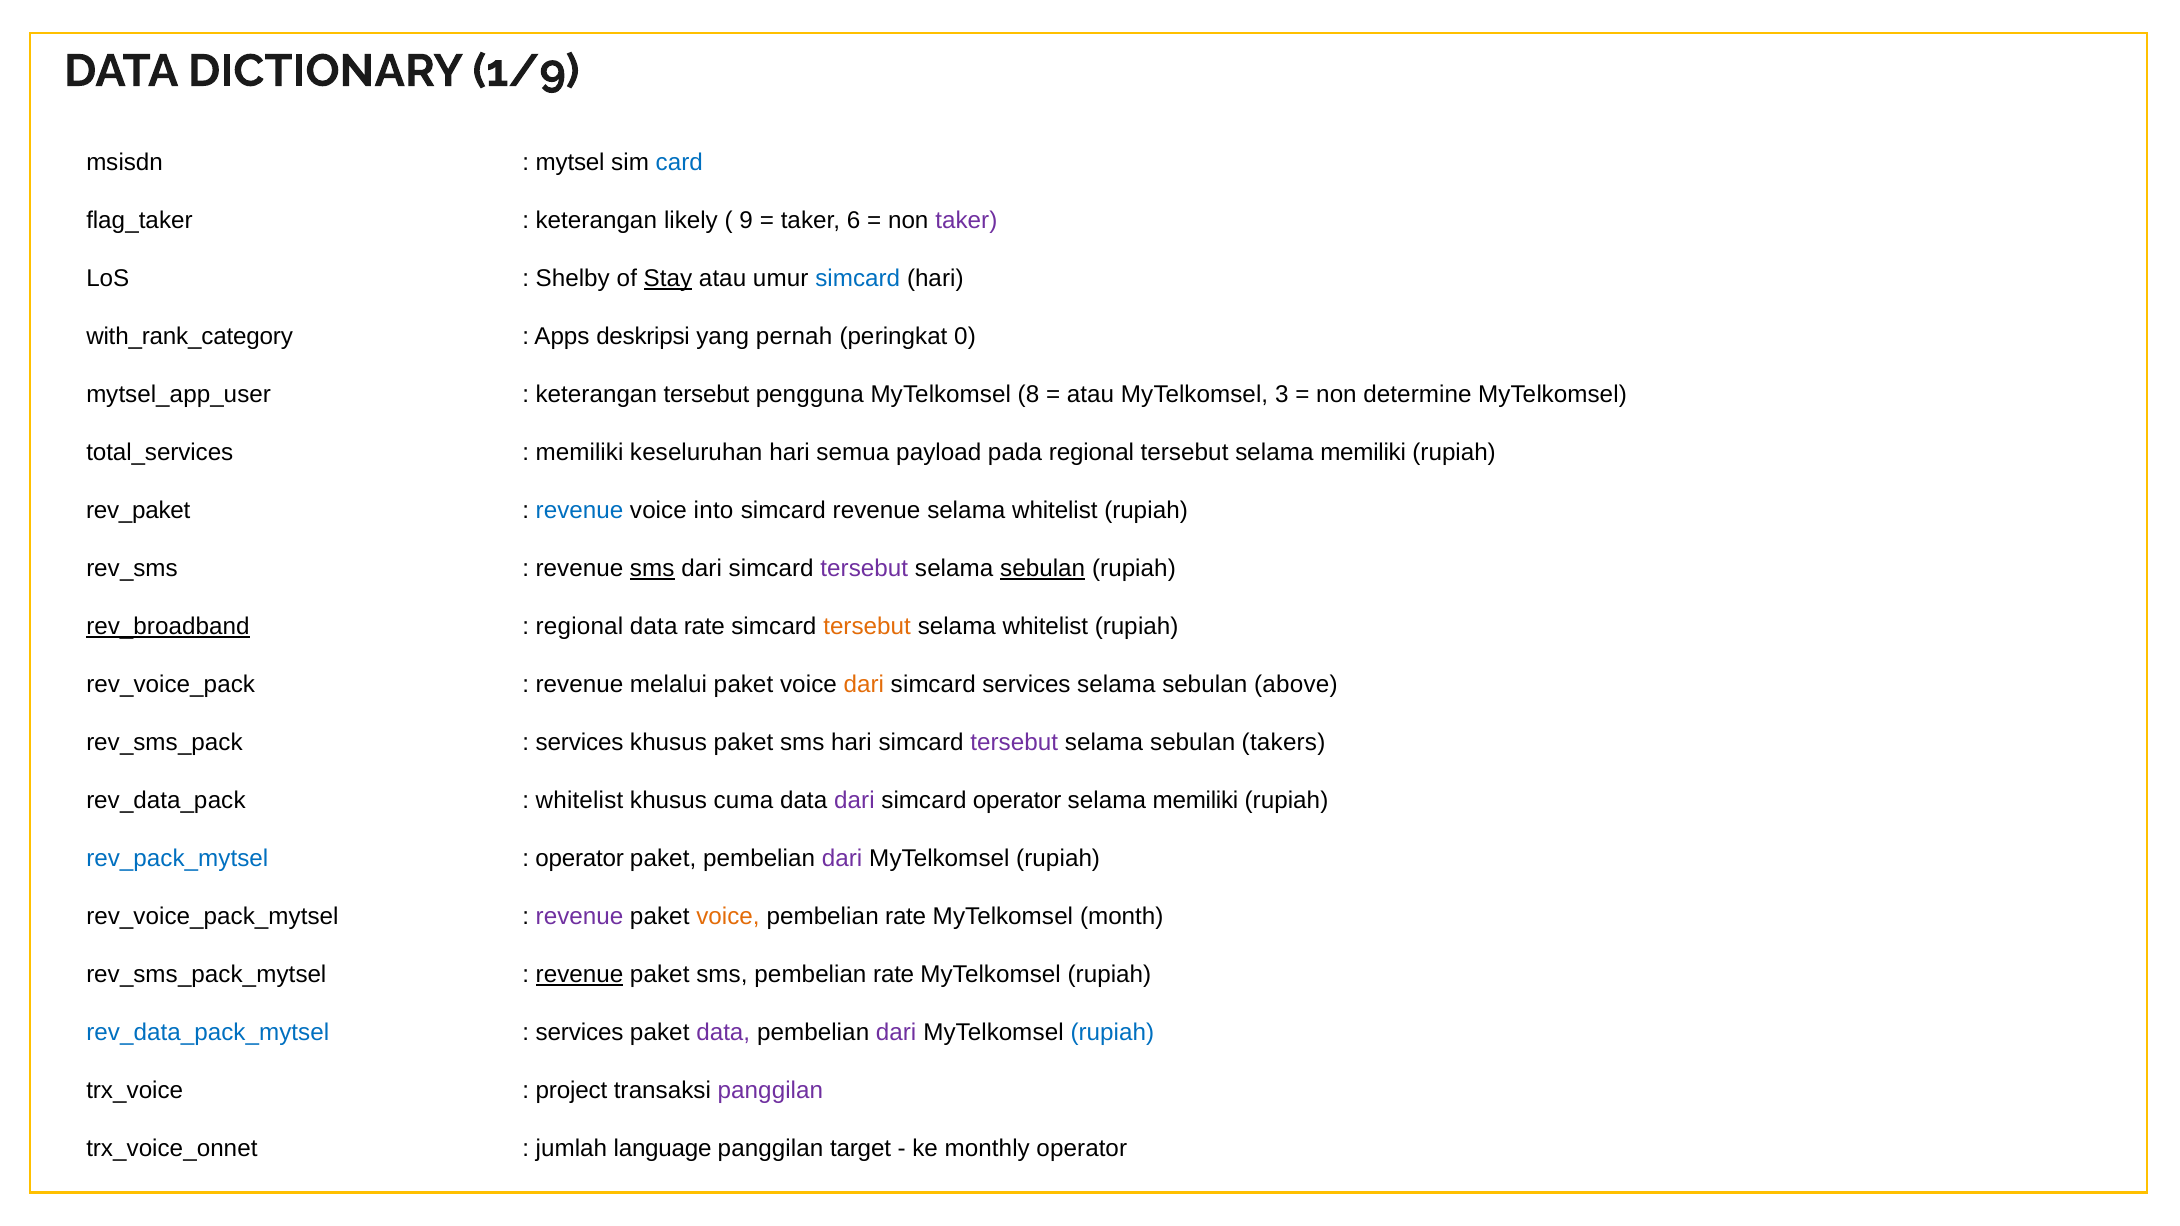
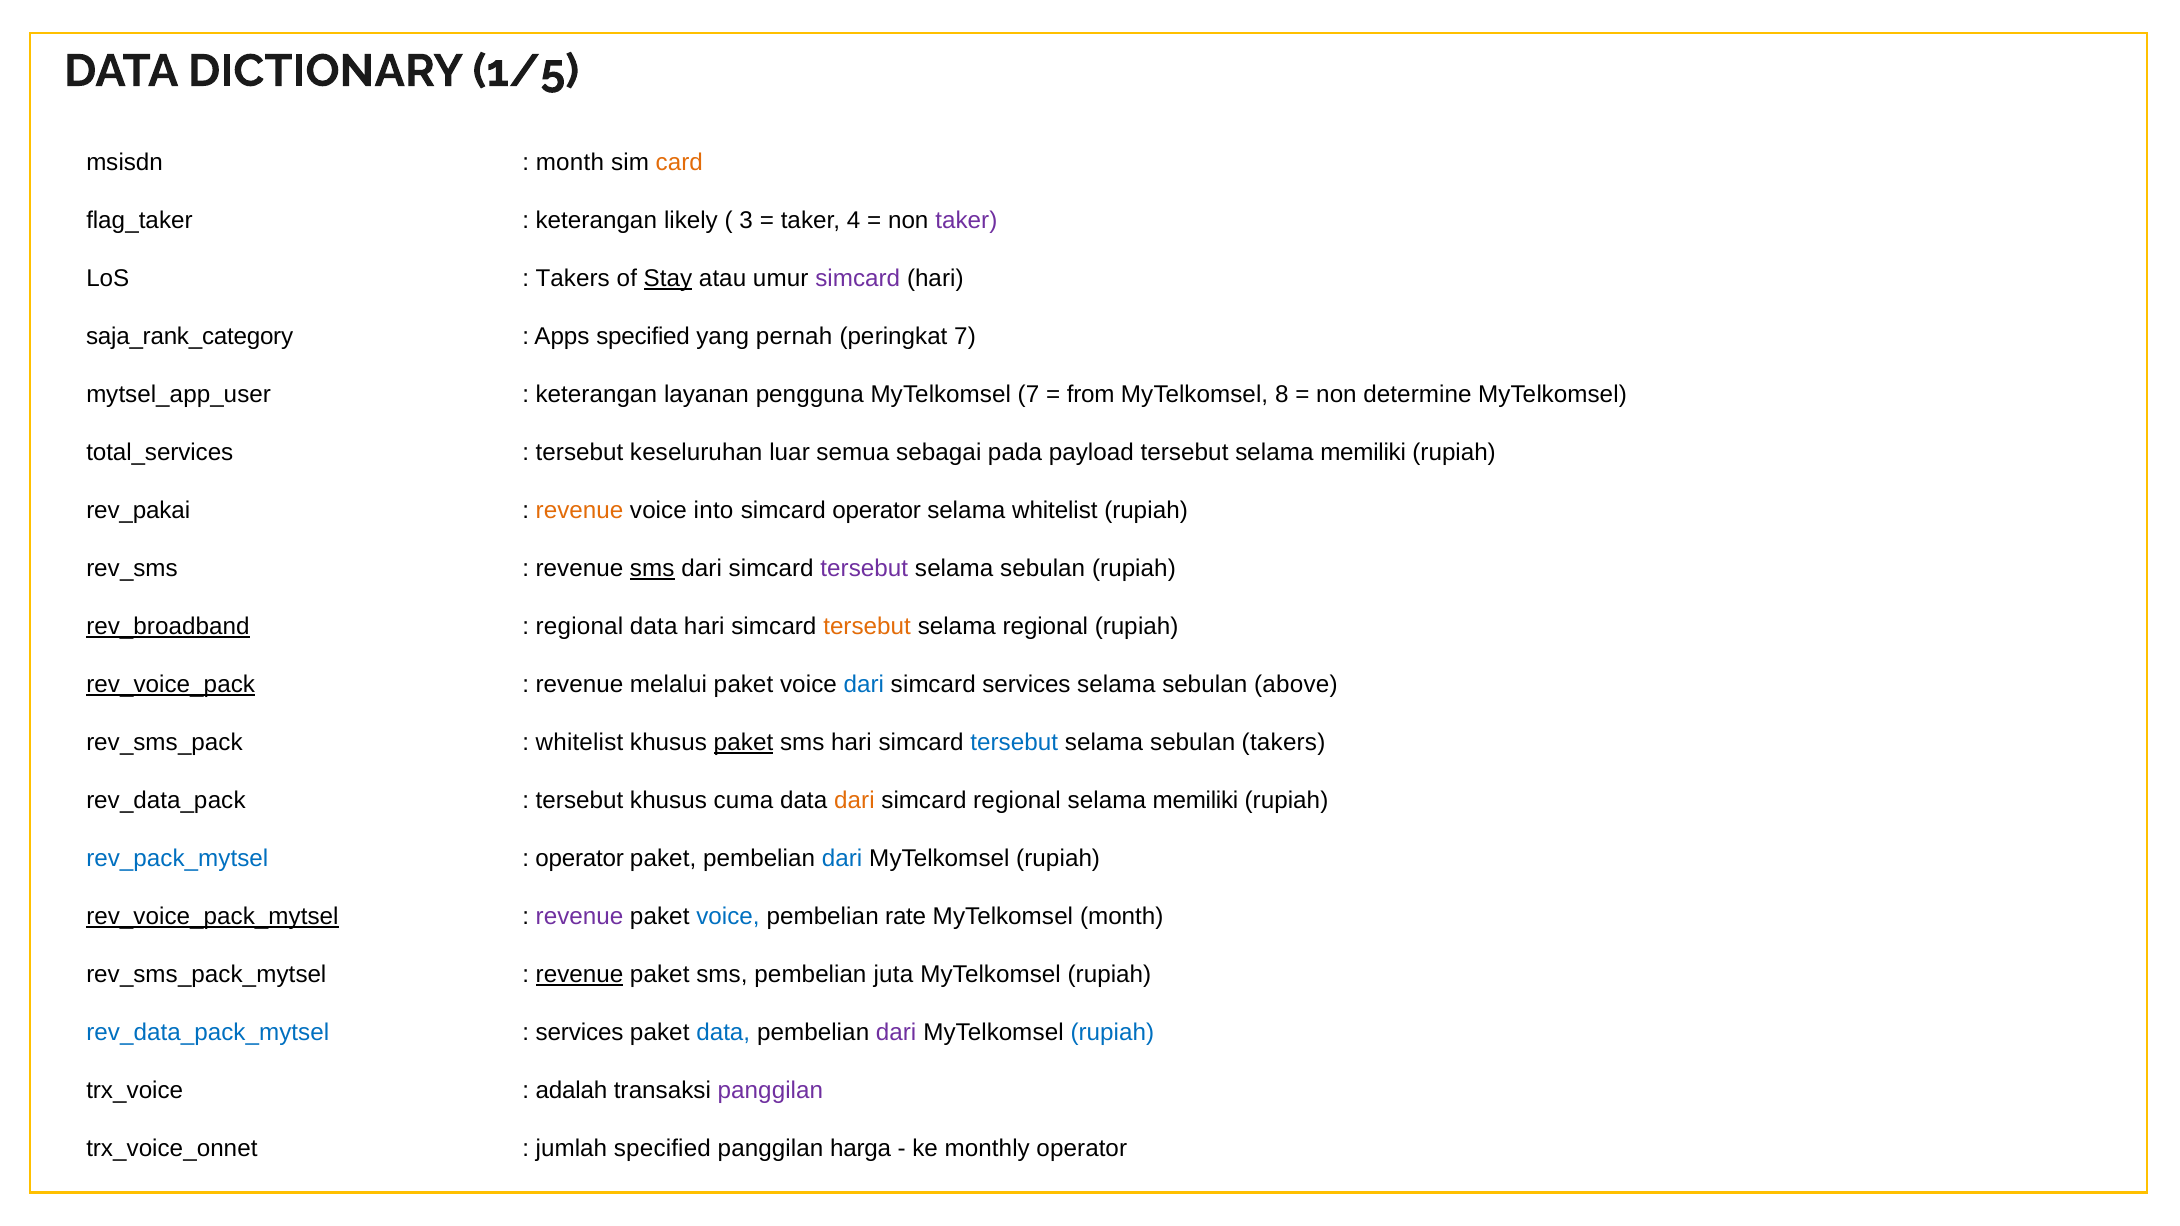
1/9: 1/9 -> 1/5 (526, 71)
mytsel: mytsel -> month (570, 162)
card colour: blue -> orange (679, 162)
9: 9 -> 3 (746, 220)
6: 6 -> 4 (854, 220)
Shelby: Shelby -> Takers (573, 279)
simcard colour: blue -> purple (858, 279)
with_rank_category: with_rank_category -> saja_rank_category (190, 337)
Apps deskripsi: deskripsi -> specified (643, 337)
peringkat 0: 0 -> 7 (965, 337)
keterangan tersebut: tersebut -> layanan (706, 395)
MyTelkomsel 8: 8 -> 7 (1028, 395)
atau: atau -> from (1091, 395)
3: 3 -> 8 (1282, 395)
memiliki: memiliki -> tersebut (580, 453)
keseluruhan hari: hari -> luar (790, 453)
payload: payload -> sebagai (939, 453)
pada regional: regional -> payload (1091, 453)
rev_paket: rev_paket -> rev_pakai (138, 511)
revenue colour: blue -> orange (580, 511)
simcard revenue: revenue -> operator (877, 511)
sebulan underline: present -> none (1043, 569)
data rate: rate -> hari (704, 627)
whitelist: whitelist -> regional (1045, 627)
rev_voice_pack underline: none -> present (171, 685)
dari colour: orange -> blue (864, 685)
services: services -> whitelist (579, 743)
paket underline: none -> present (744, 743)
tersebut colour: purple -> blue (1014, 743)
whitelist: whitelist -> tersebut (580, 801)
dari colour: purple -> orange (854, 801)
simcard operator: operator -> regional (1017, 801)
dari colour: purple -> blue (842, 859)
rev_voice_pack_mytsel underline: none -> present (212, 917)
voice colour: orange -> blue (728, 917)
sms pembelian rate: rate -> juta (893, 975)
data colour: purple -> blue (723, 1033)
project: project -> adalah (572, 1091)
jumlah language: language -> specified (662, 1149)
target: target -> harga (861, 1149)
